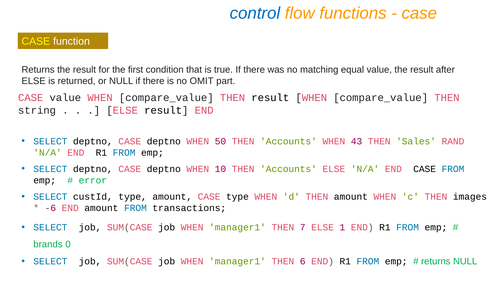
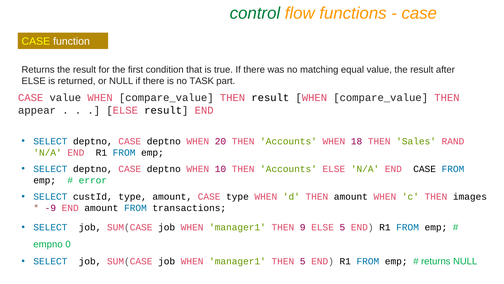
control colour: blue -> green (255, 13)
OMIT: OMIT -> TASK (202, 81)
string: string -> appear (37, 110)
50: 50 -> 20 (220, 141)
43: 43 -> 18 (357, 141)
-6: -6 -> -9 (50, 208)
7: 7 -> 9 (303, 227)
ELSE 1: 1 -> 5 (342, 227)
brands: brands -> empno (48, 244)
THEN 6: 6 -> 5 (303, 261)
